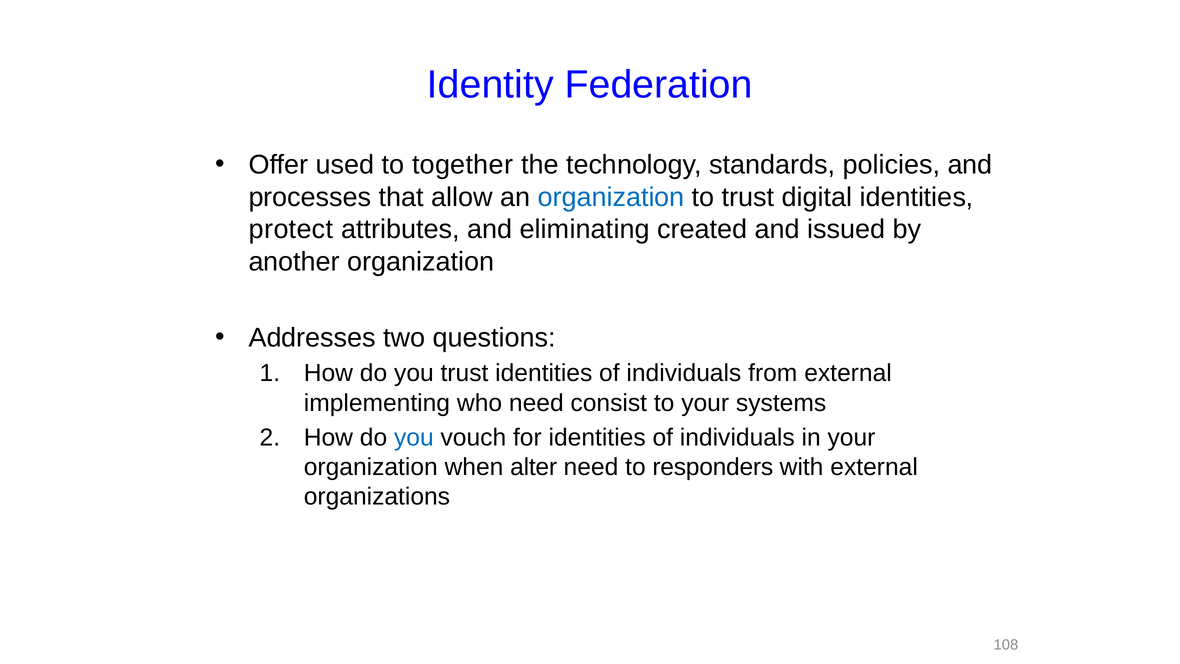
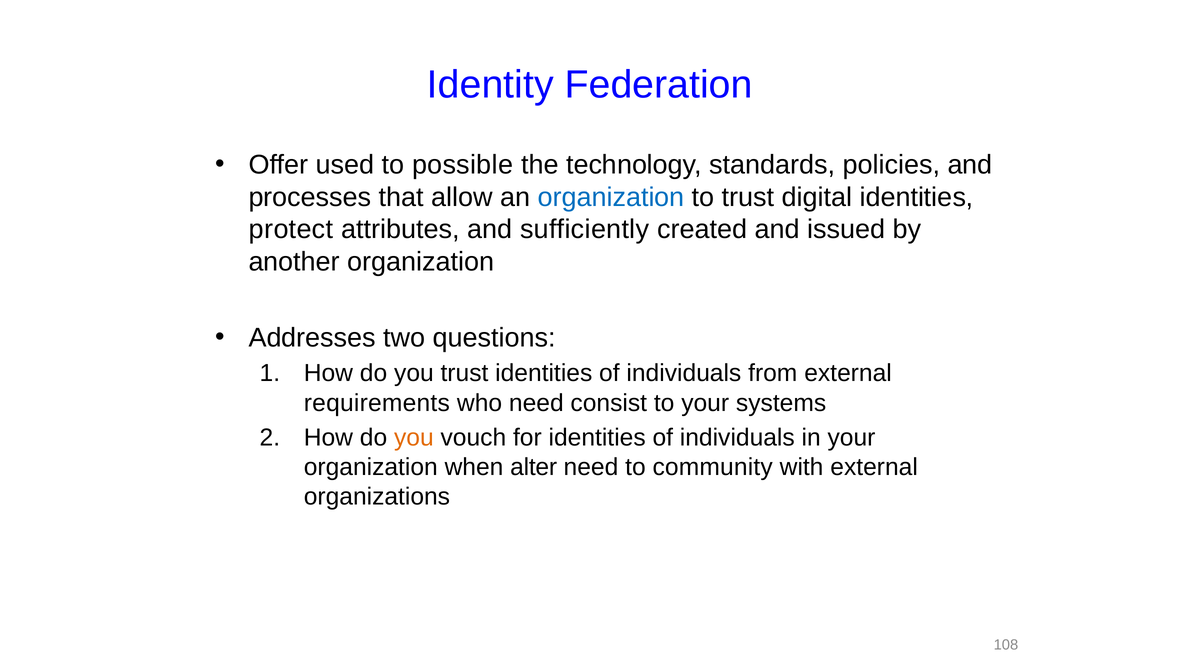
together: together -> possible (463, 165)
eliminating: eliminating -> sufficiently (585, 229)
implementing: implementing -> requirements (377, 403)
you colour: blue -> orange (414, 437)
responders: responders -> community (713, 467)
